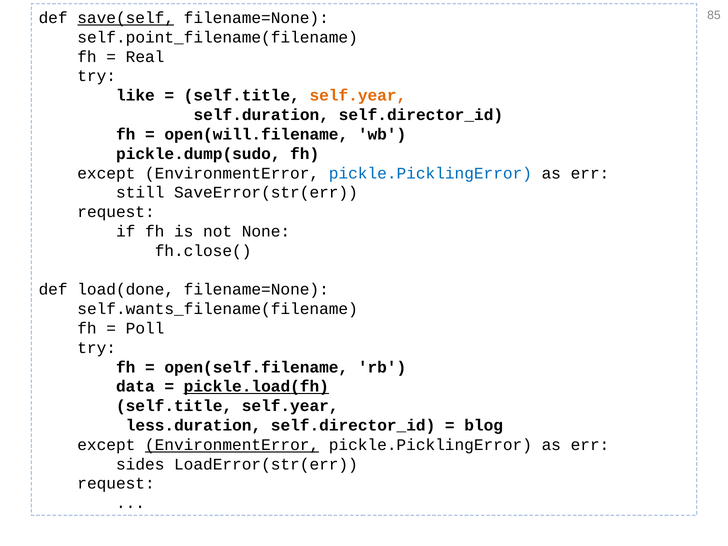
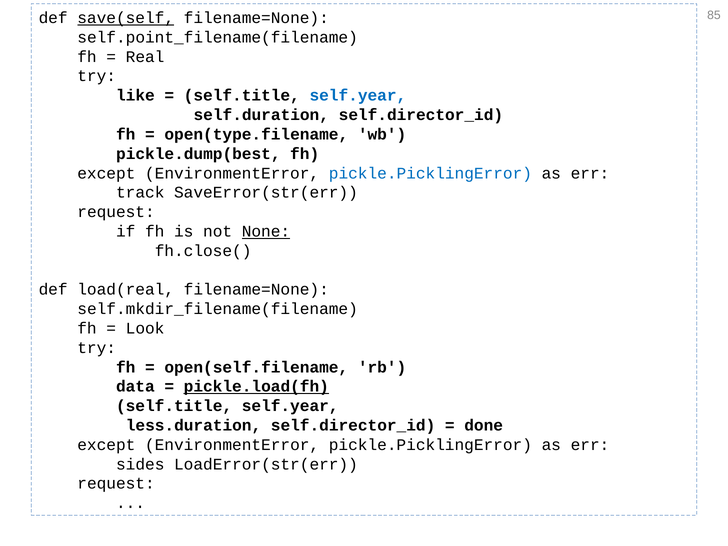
self.year colour: orange -> blue (358, 96)
open(will.filename: open(will.filename -> open(type.filename (256, 134)
pickle.dump(sudo: pickle.dump(sudo -> pickle.dump(best (198, 154)
still: still -> track (140, 193)
None underline: none -> present (266, 231)
load(done: load(done -> load(real (126, 290)
self.wants_filename(filename: self.wants_filename(filename -> self.mkdir_filename(filename (218, 309)
Poll: Poll -> Look (145, 328)
blog: blog -> done (484, 425)
EnvironmentError underline: present -> none (232, 445)
